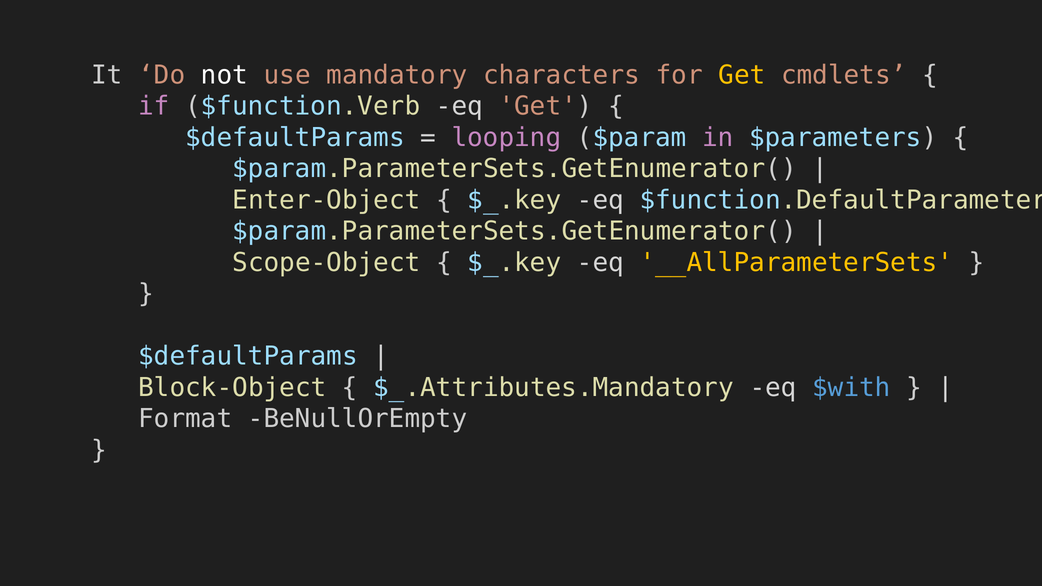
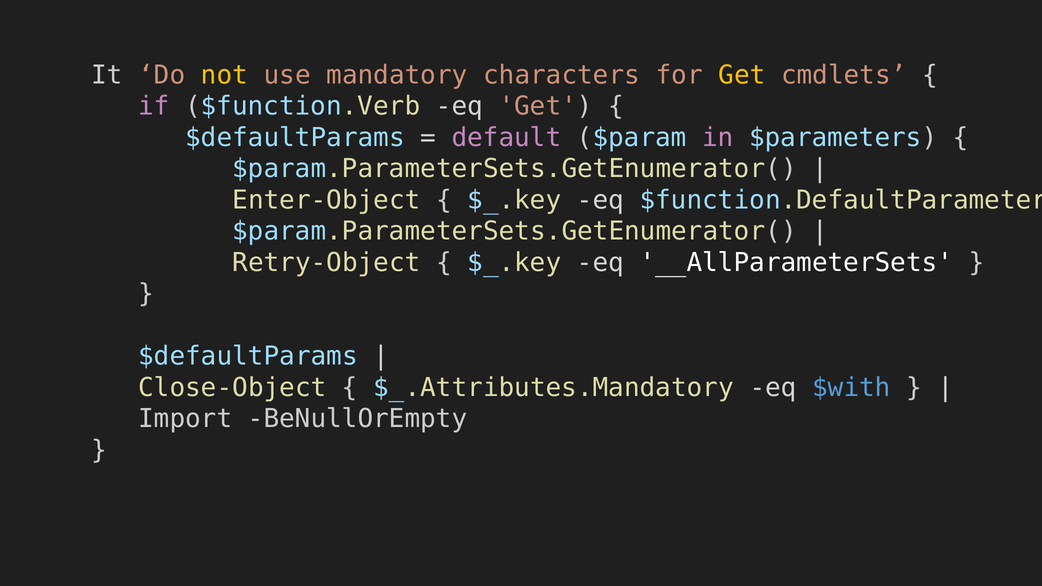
not colour: white -> yellow (224, 75)
looping: looping -> default (506, 138)
Scope-Object: Scope-Object -> Retry-Object (326, 263)
__AllParameterSets colour: yellow -> white (796, 263)
Block-Object: Block-Object -> Close-Object (232, 388)
Format: Format -> Import (185, 419)
